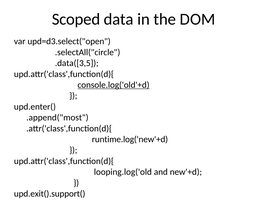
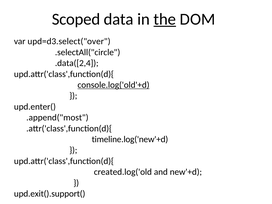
the underline: none -> present (165, 19)
upd=d3.select("open: upd=d3.select("open -> upd=d3.select("over (69, 41)
.data([3,5: .data([3,5 -> .data([2,4 (77, 63)
runtime.log('new'+d: runtime.log('new'+d -> timeline.log('new'+d (130, 139)
looping.log('old: looping.log('old -> created.log('old (123, 172)
